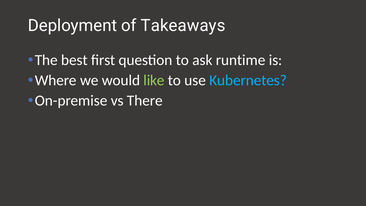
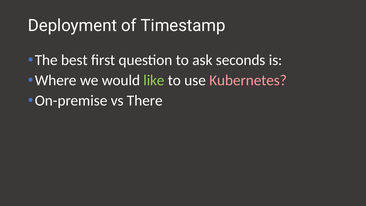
Takeaways: Takeaways -> Timestamp (183, 26)
runtime: runtime -> seconds (241, 60)
Kubernetes colour: light blue -> pink (248, 80)
